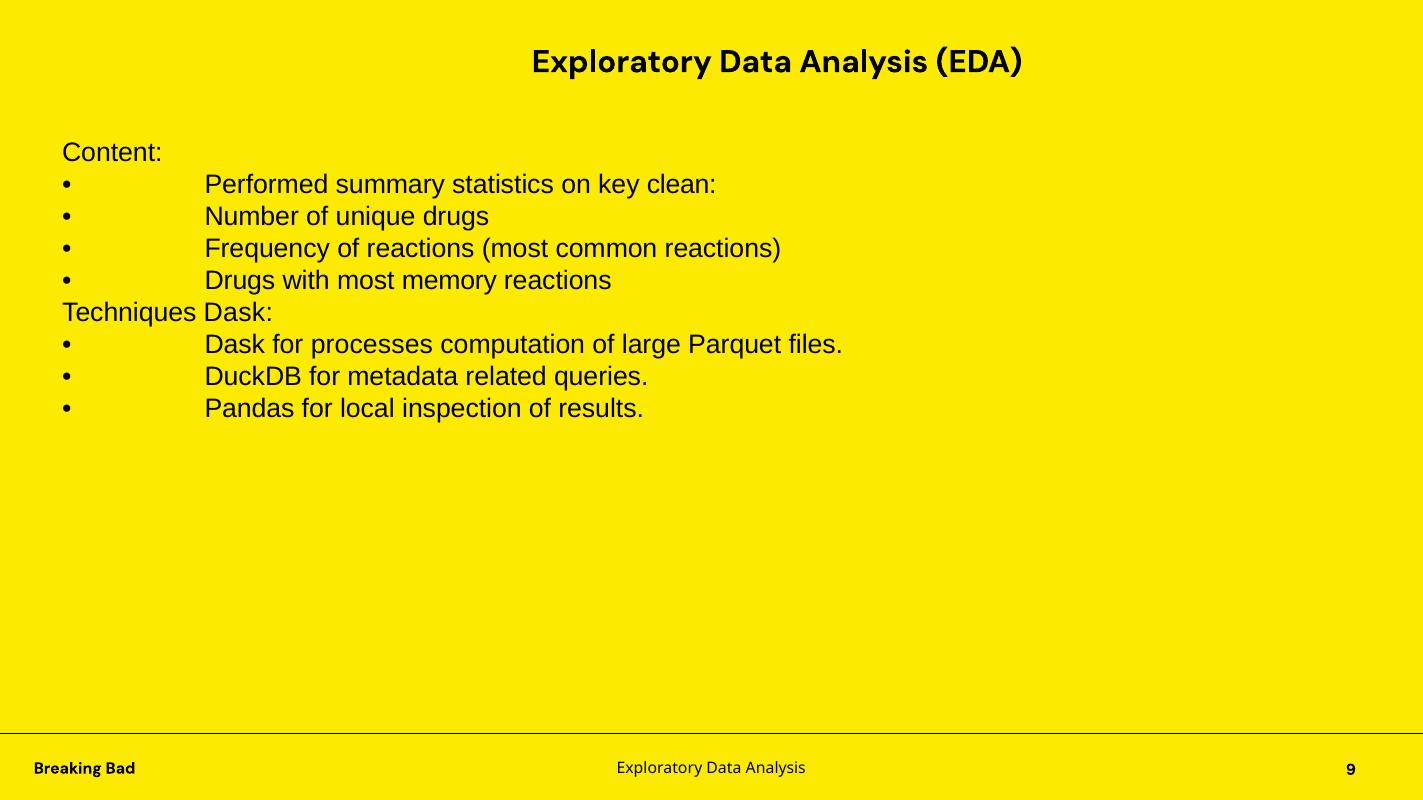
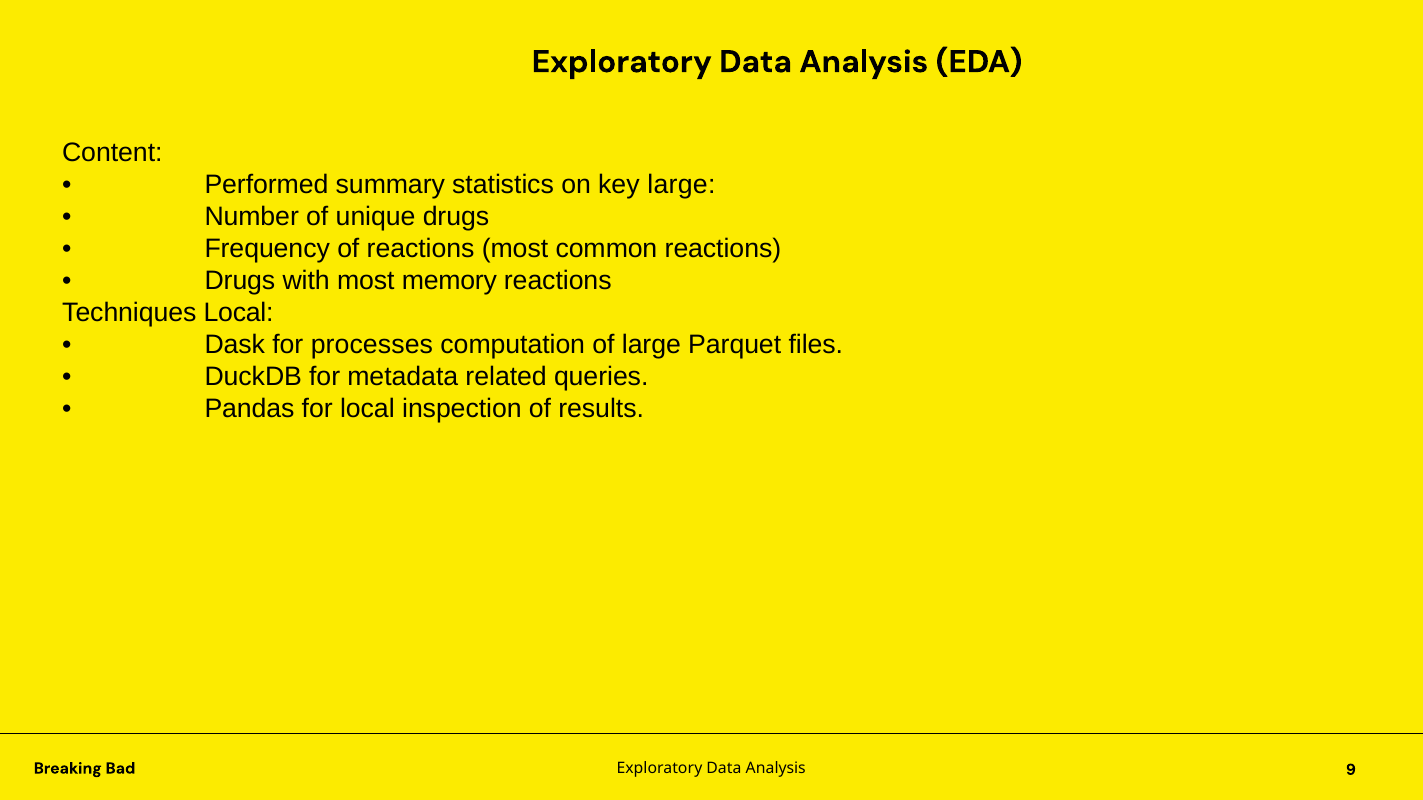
key clean: clean -> large (681, 185)
Techniques Dask: Dask -> Local (239, 313)
